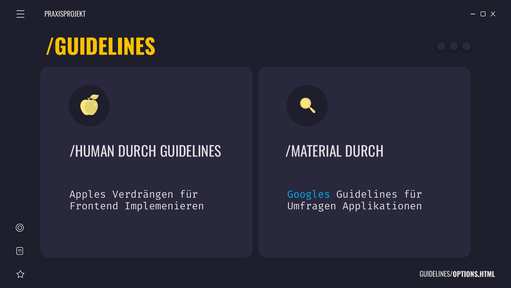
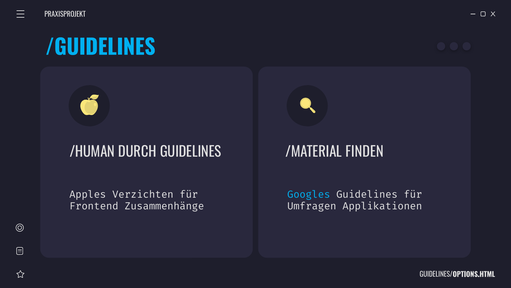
/GUIDELINES colour: yellow -> light blue (100, 48)
/MATERIAL DURCH: DURCH -> FINDEN (365, 152)
Verdrängen: Verdrängen -> Verzichten (143, 194)
Implemenieren: Implemenieren -> Zusammenhänge (164, 206)
